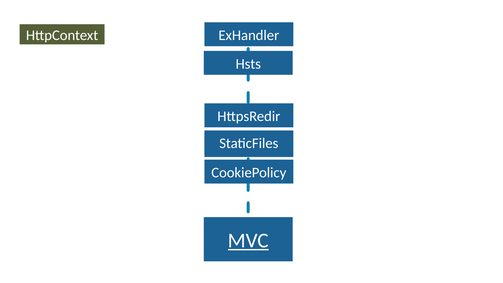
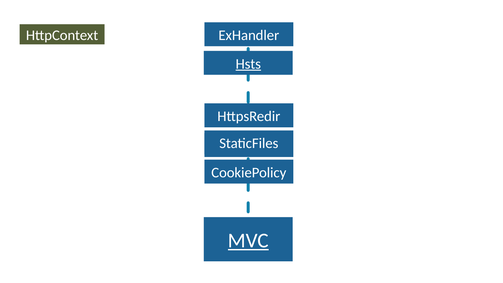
Hsts underline: none -> present (248, 64)
